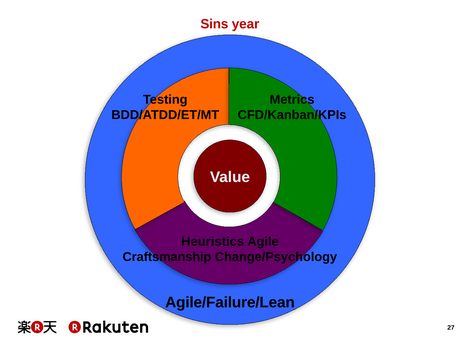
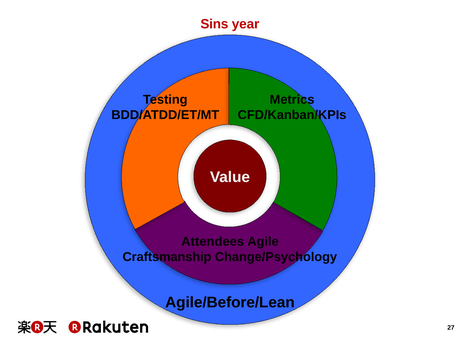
Heuristics: Heuristics -> Attendees (213, 242)
Agile/Failure/Lean: Agile/Failure/Lean -> Agile/Before/Lean (230, 302)
